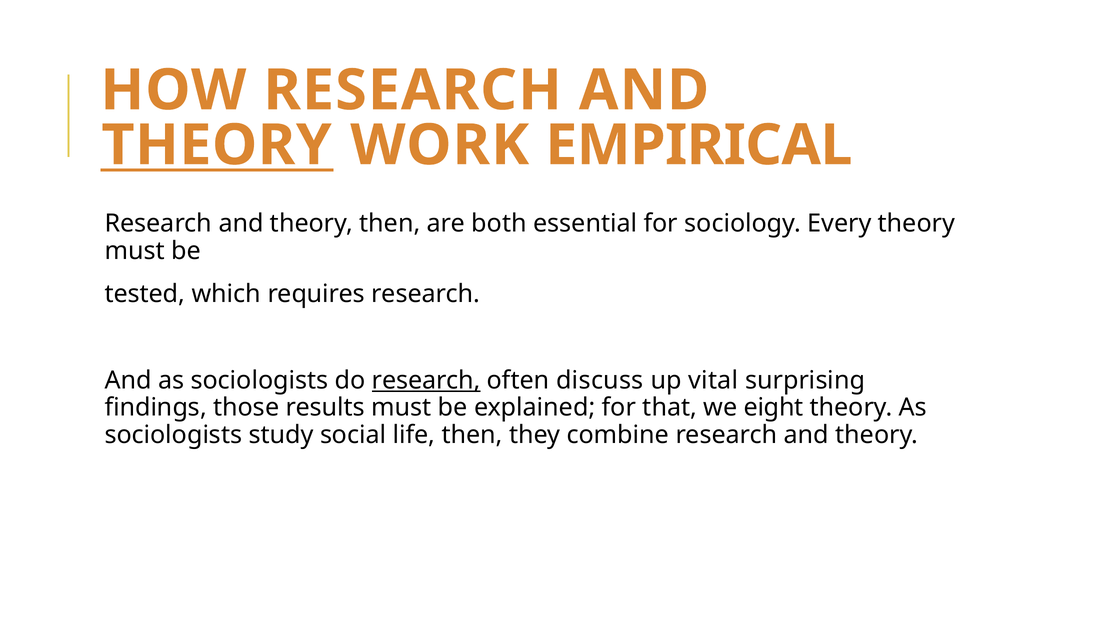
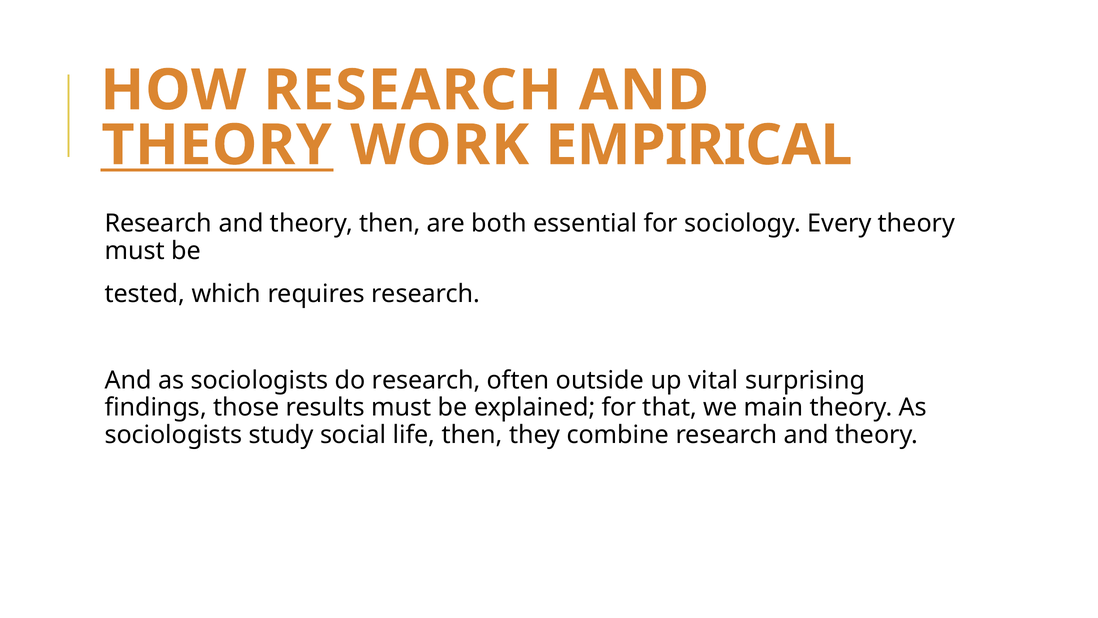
research underline: present -> none (426, 380)
discuss: discuss -> outside (600, 380)
eight: eight -> main (774, 407)
